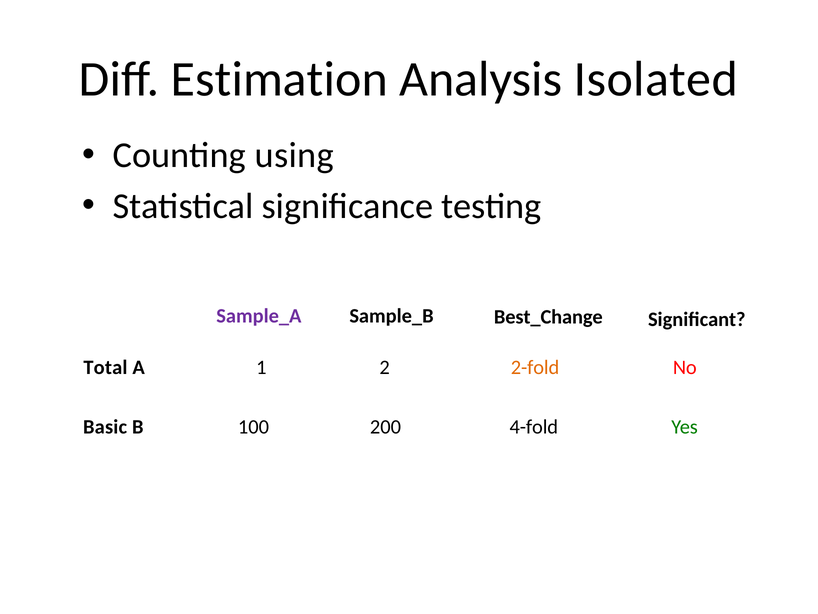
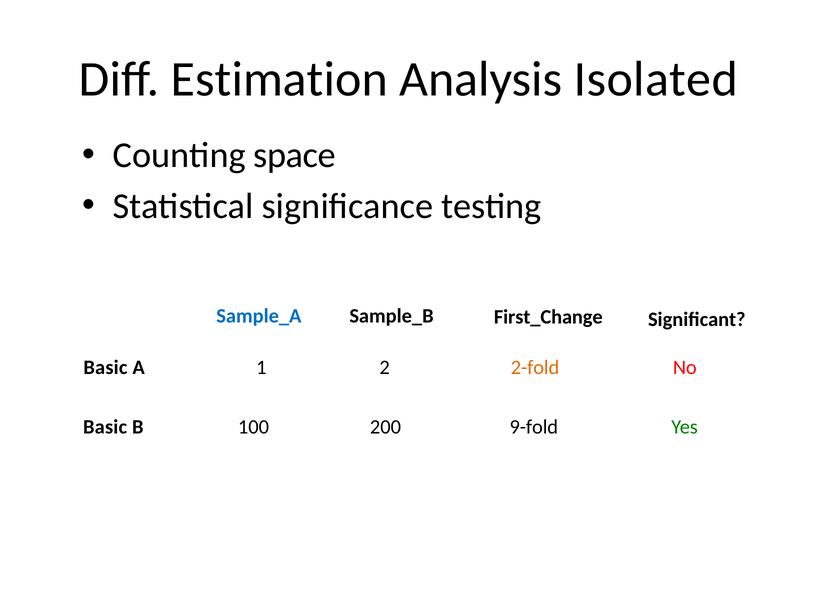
using: using -> space (295, 155)
Sample_A colour: purple -> blue (259, 316)
Best_Change: Best_Change -> First_Change (548, 317)
Total: Total -> Basic (105, 367)
4-fold: 4-fold -> 9-fold (534, 427)
